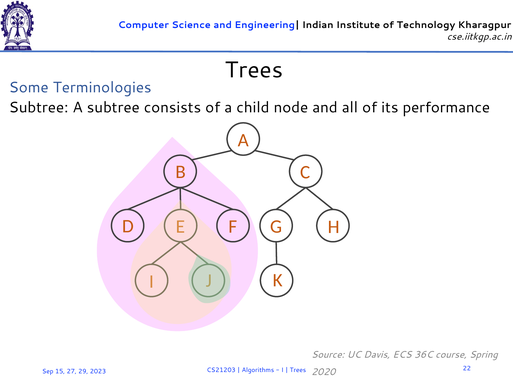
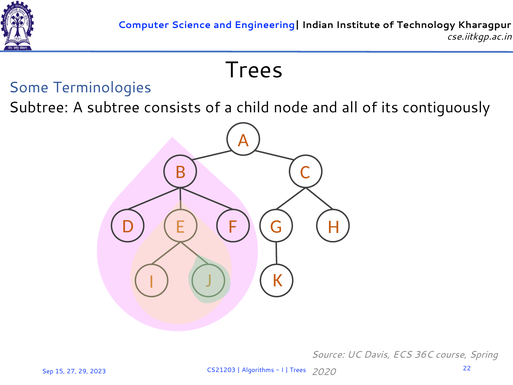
performance: performance -> contiguously (446, 107)
